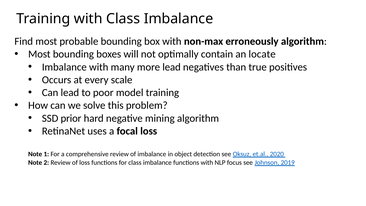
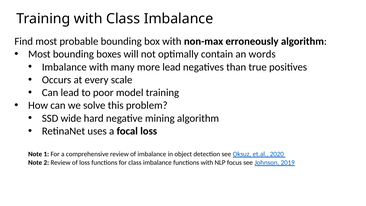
locate: locate -> words (262, 54)
prior: prior -> wide (71, 118)
